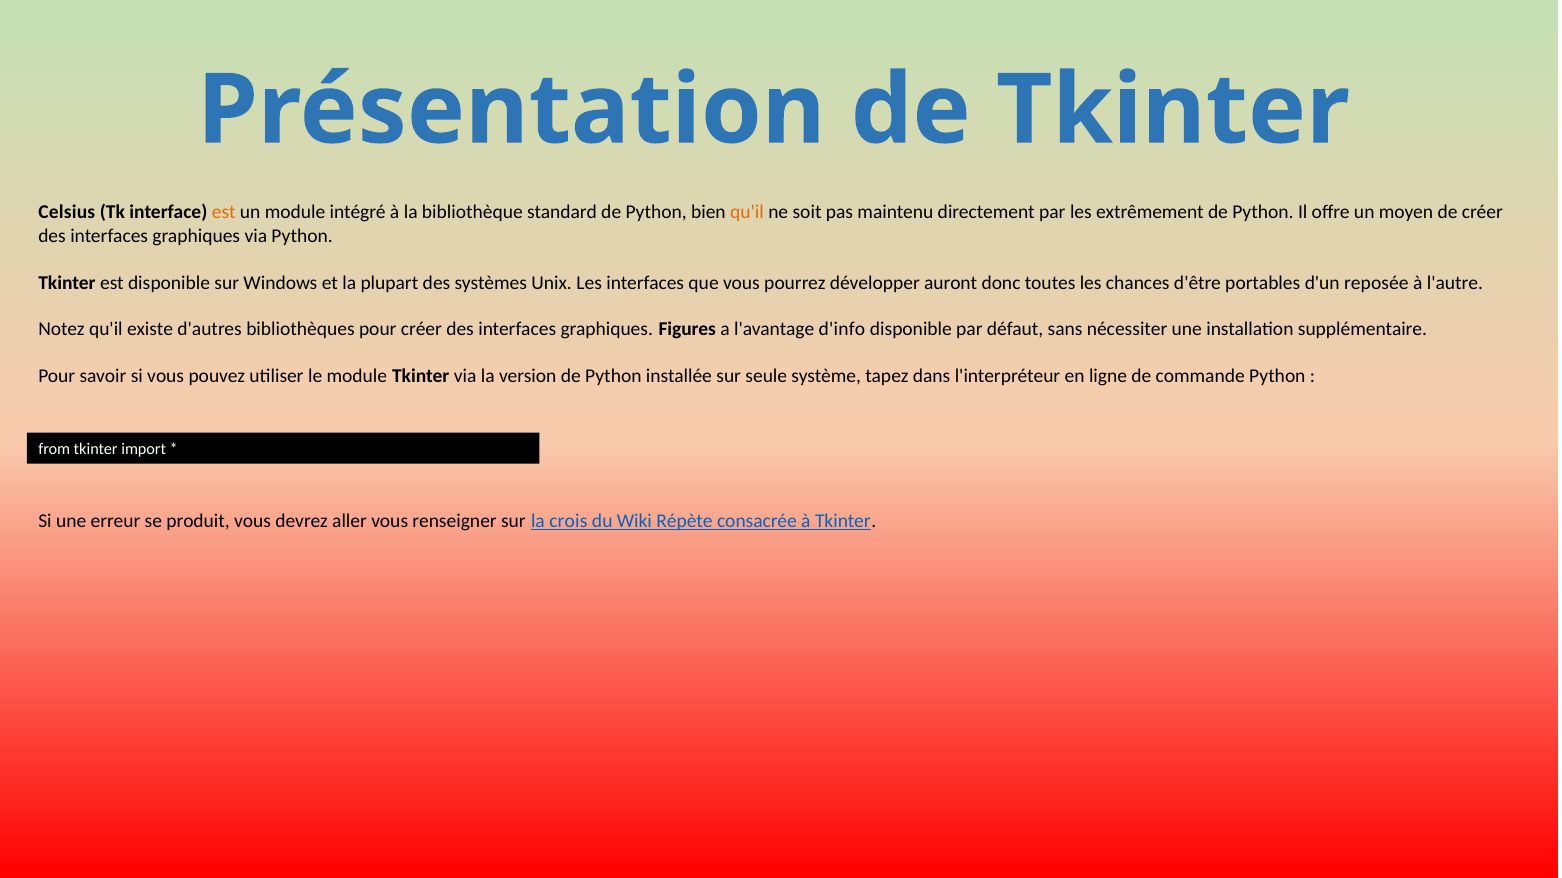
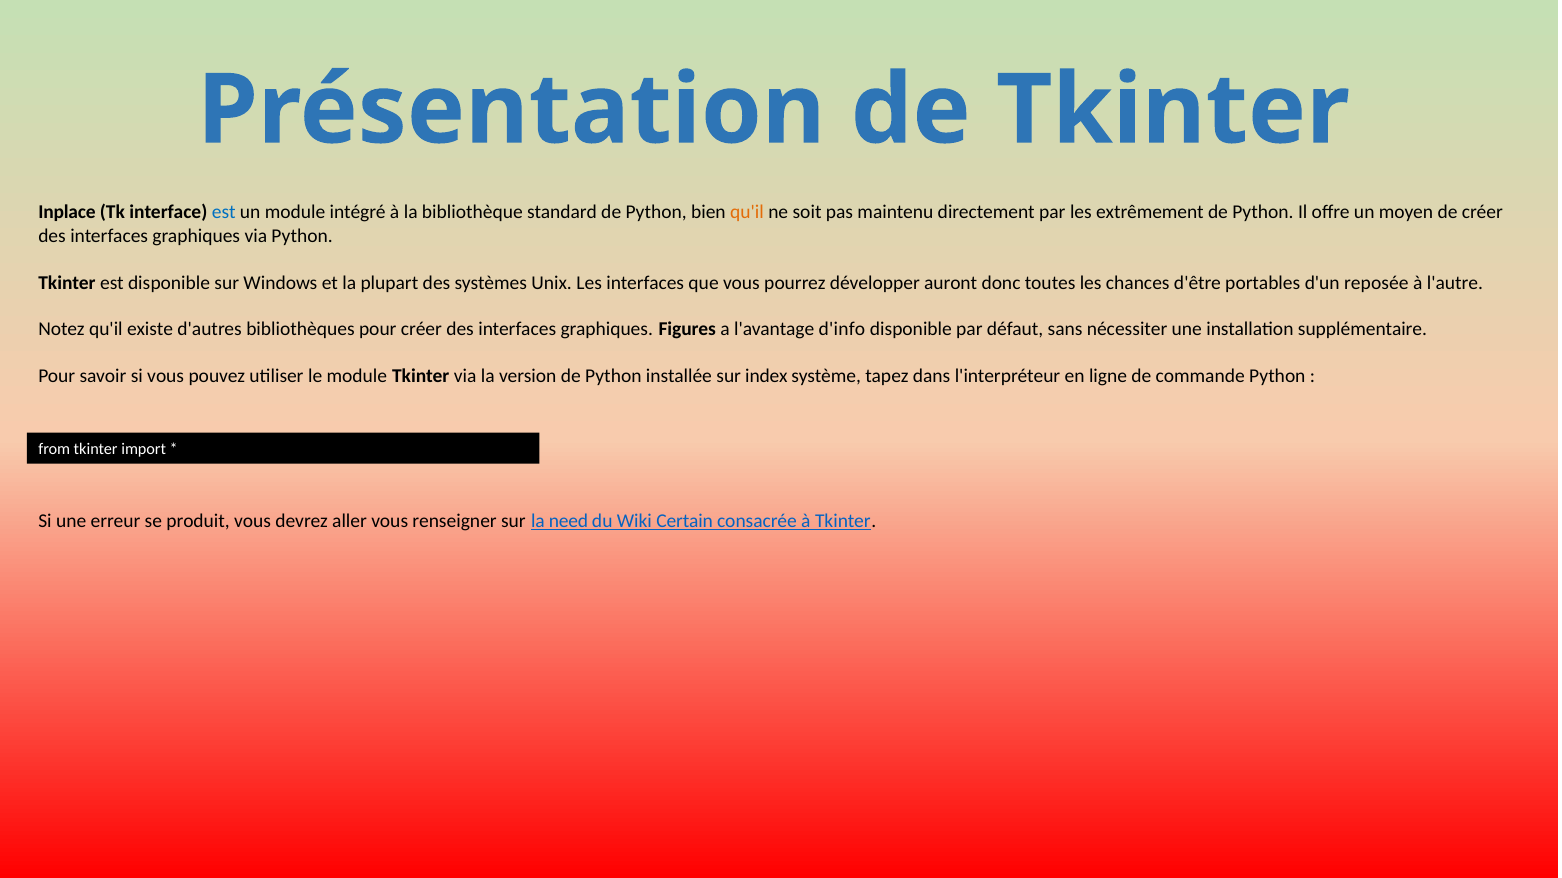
Celsius: Celsius -> Inplace (67, 213)
est colour: orange -> blue (224, 213)
seule: seule -> index (766, 377)
crois: crois -> need (569, 521)
Répète: Répète -> Certain (685, 521)
